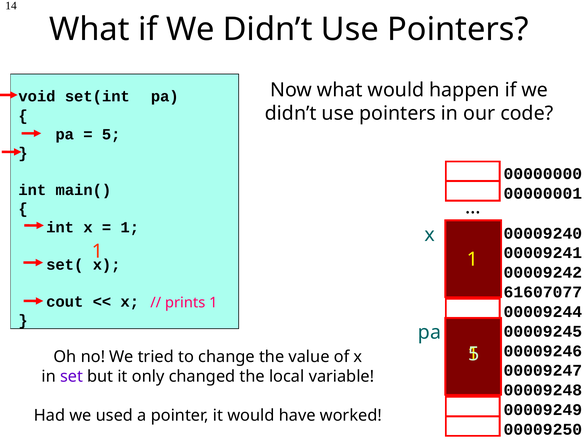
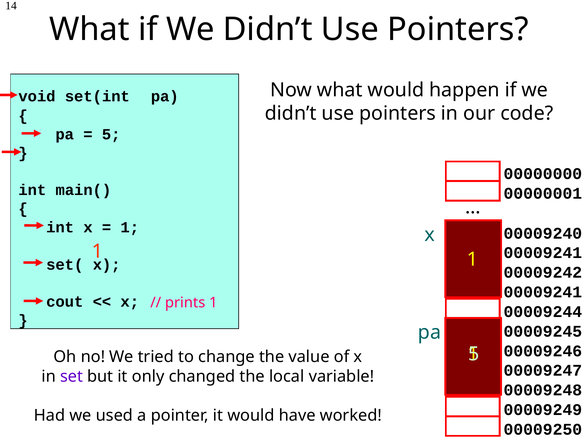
61607077: 61607077 -> 00009241 (543, 292)
